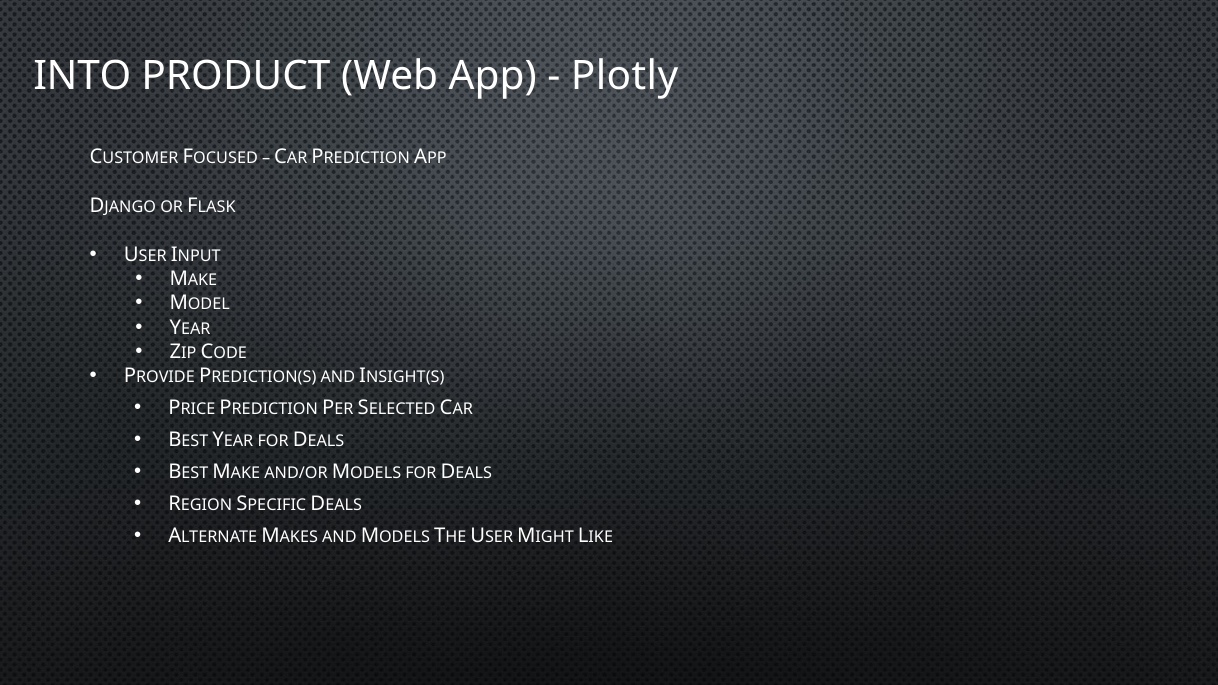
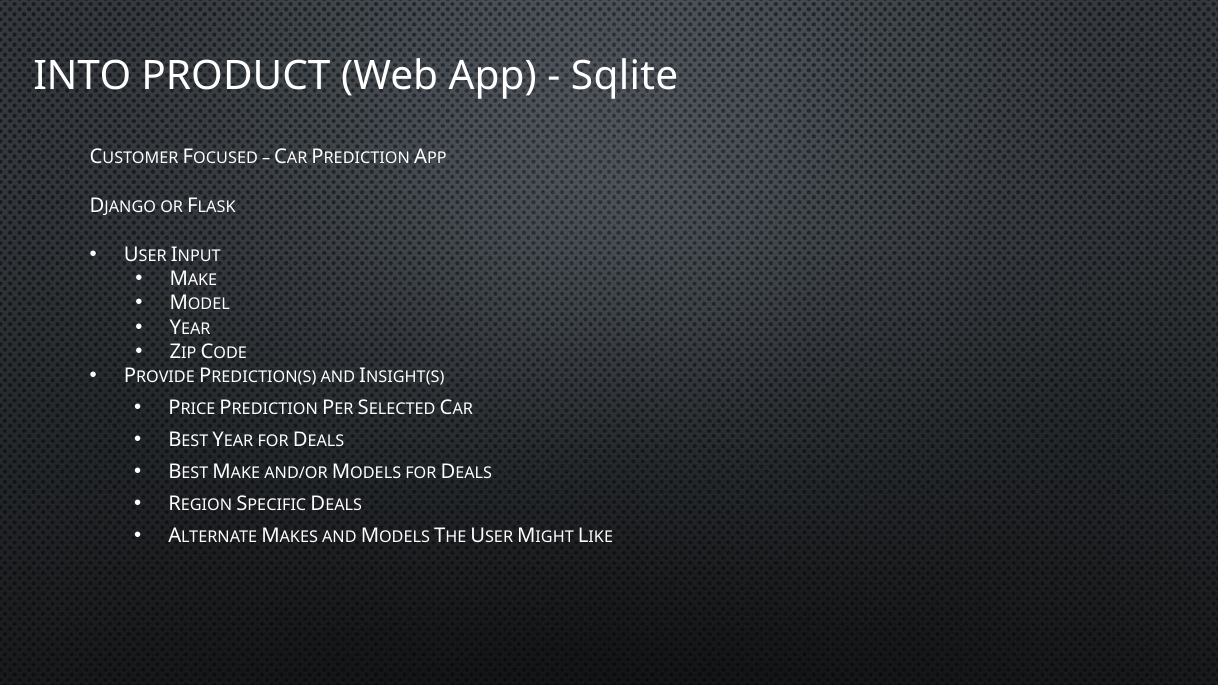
Plotly: Plotly -> Sqlite (625, 76)
